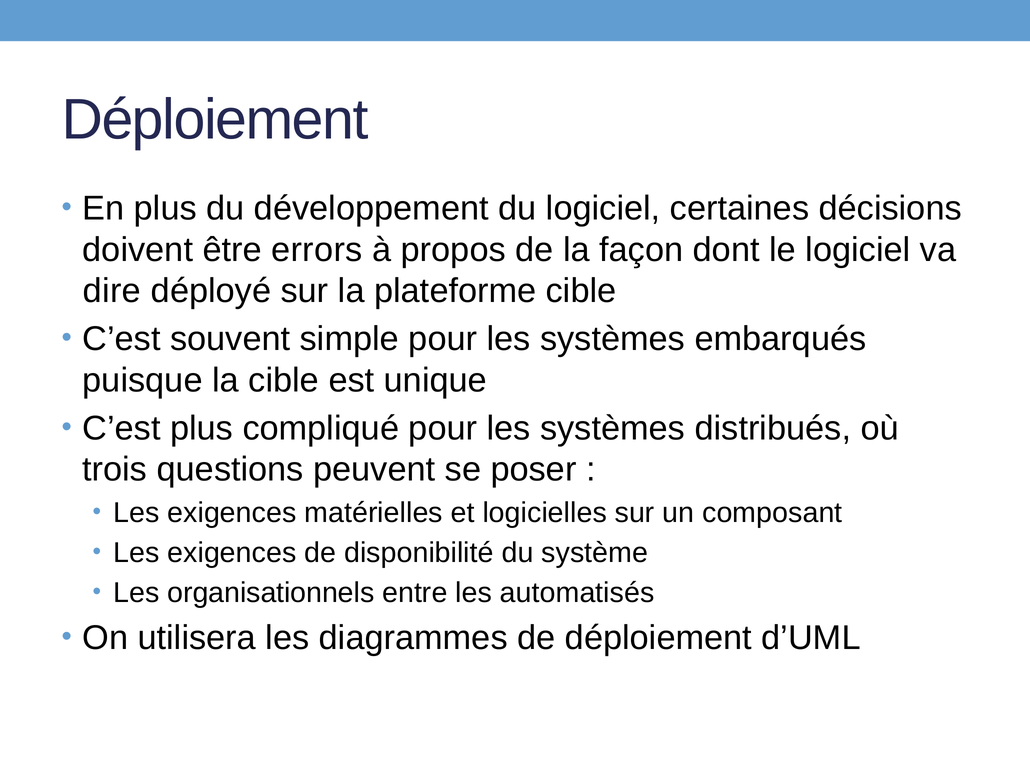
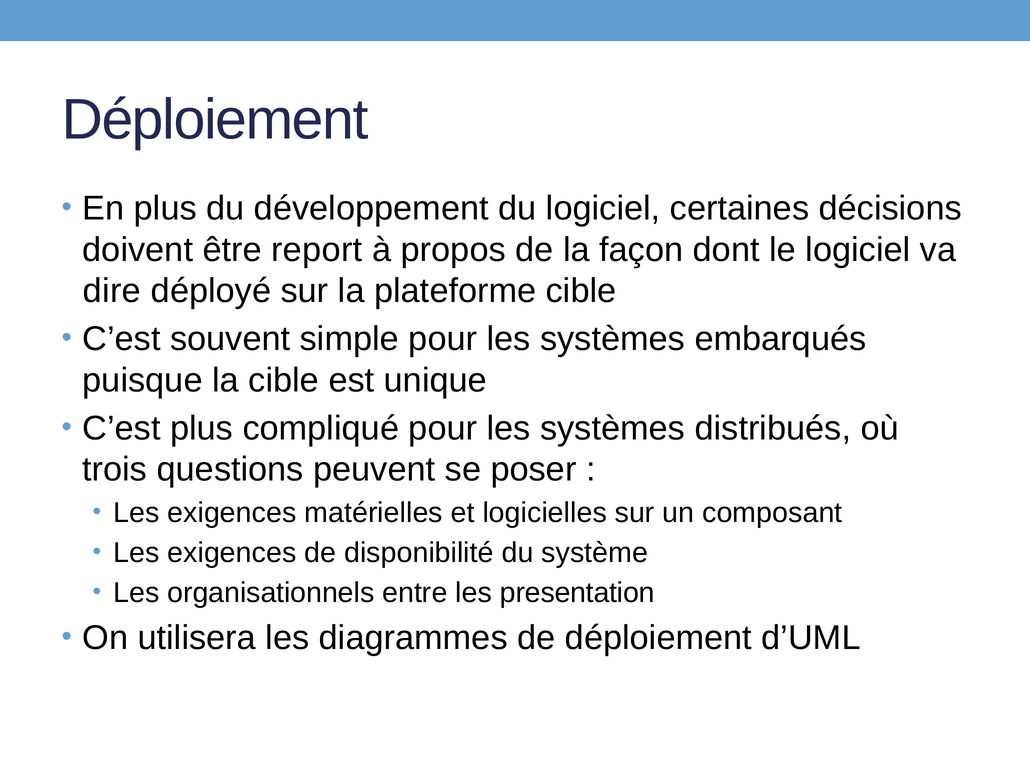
errors: errors -> report (317, 250)
automatisés: automatisés -> presentation (577, 593)
